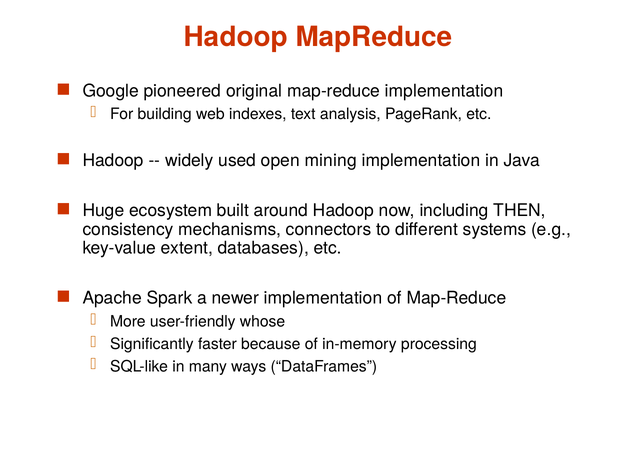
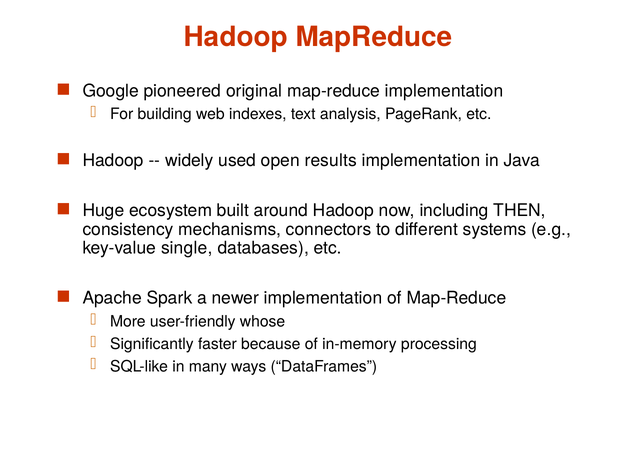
mining: mining -> results (331, 161)
extent: extent -> single (187, 248)
